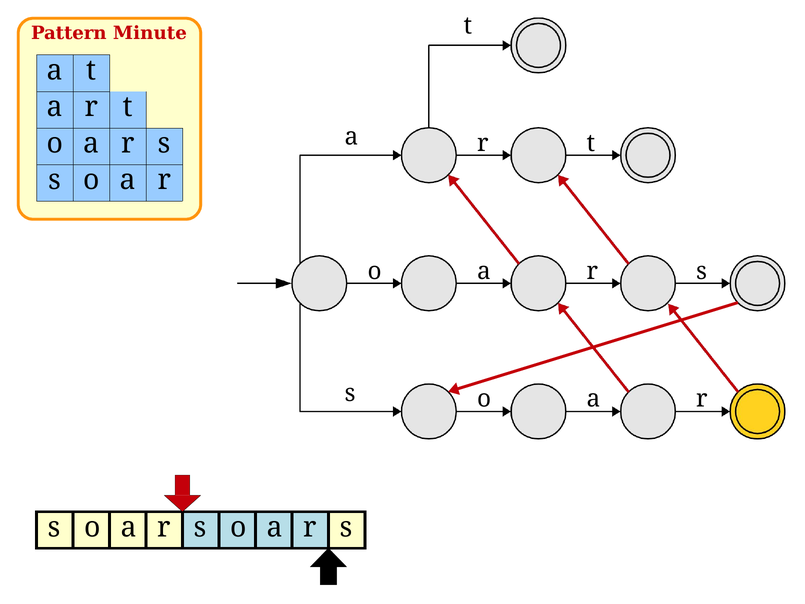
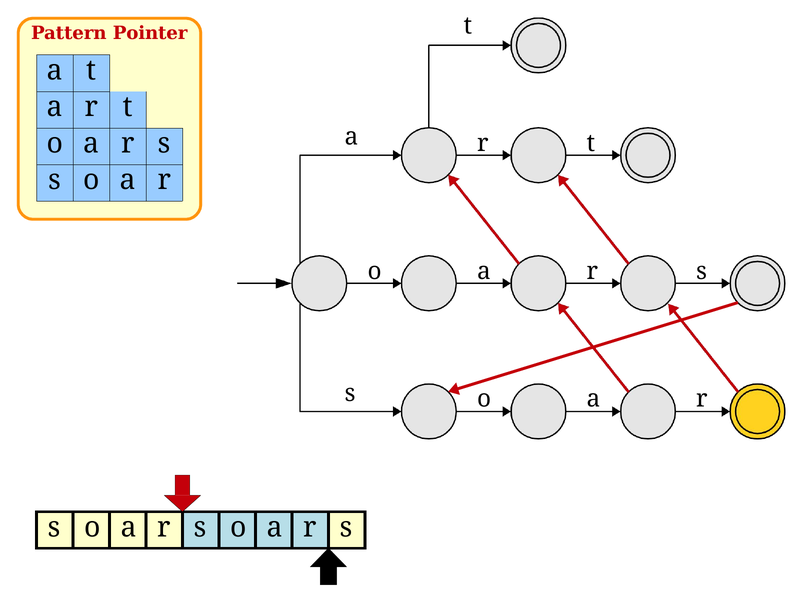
Minute: Minute -> Pointer (150, 33)
